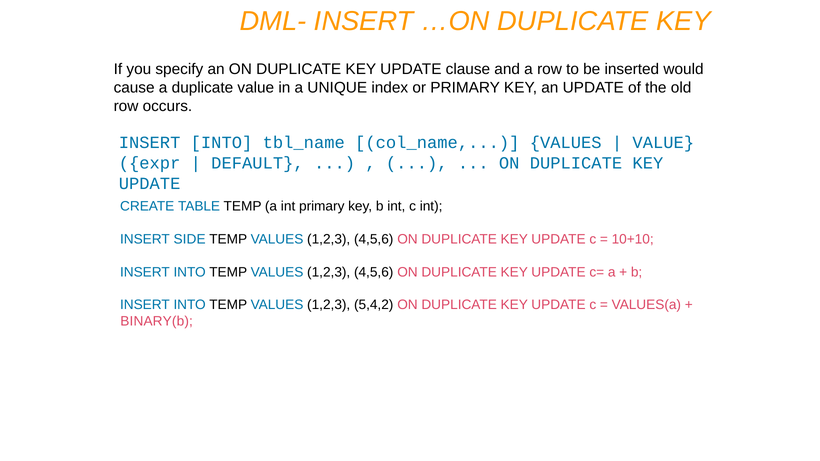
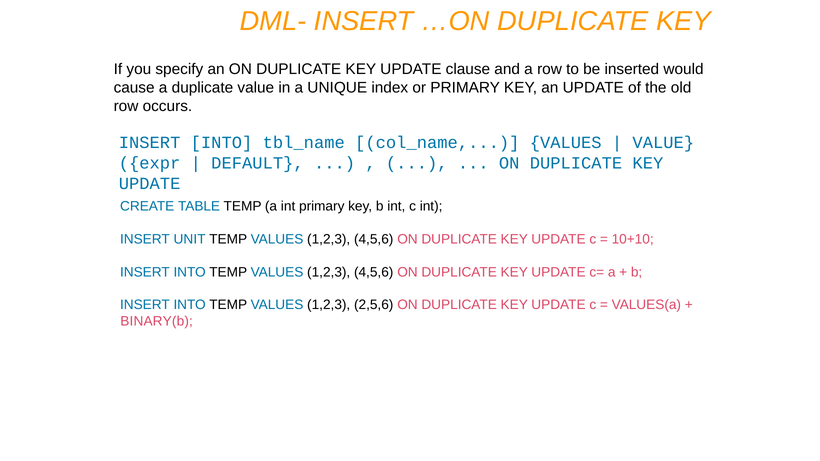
SIDE: SIDE -> UNIT (190, 239)
5,4,2: 5,4,2 -> 2,5,6 (374, 305)
